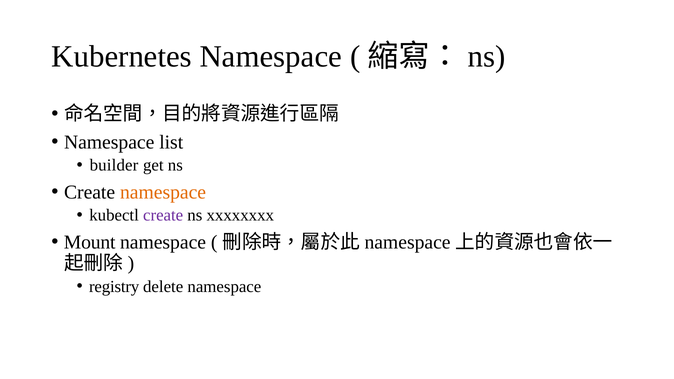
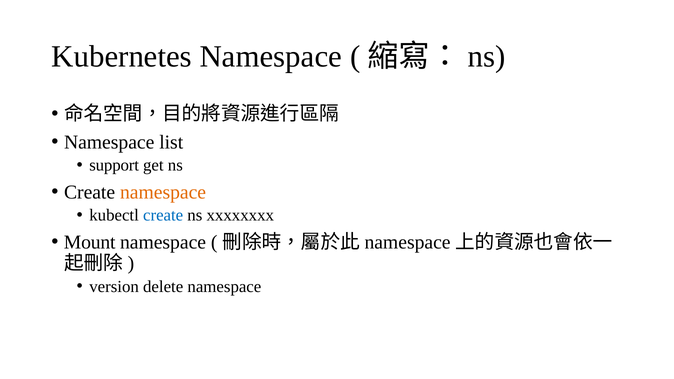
builder: builder -> support (114, 165)
create colour: purple -> blue (163, 215)
registry: registry -> version (114, 287)
